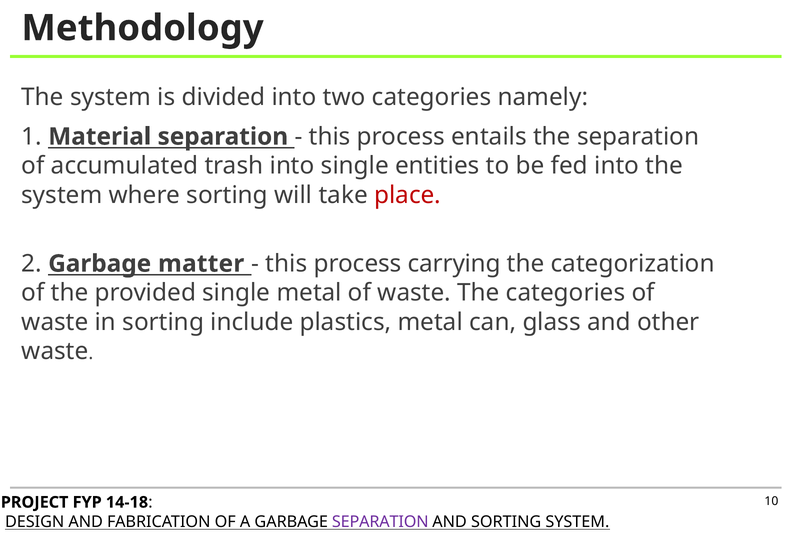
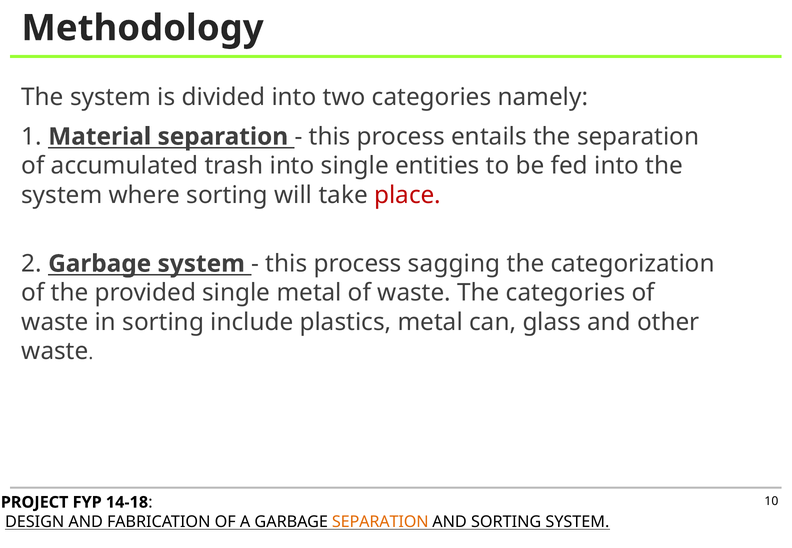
Garbage matter: matter -> system (201, 264)
carrying: carrying -> sagging (454, 264)
SEPARATION colour: purple -> orange (380, 522)
